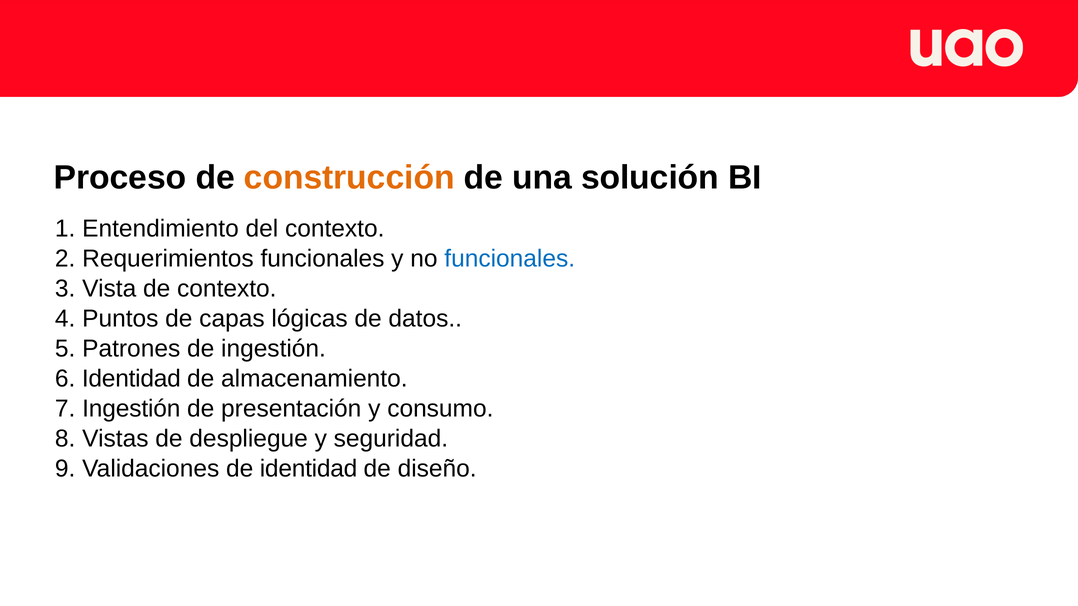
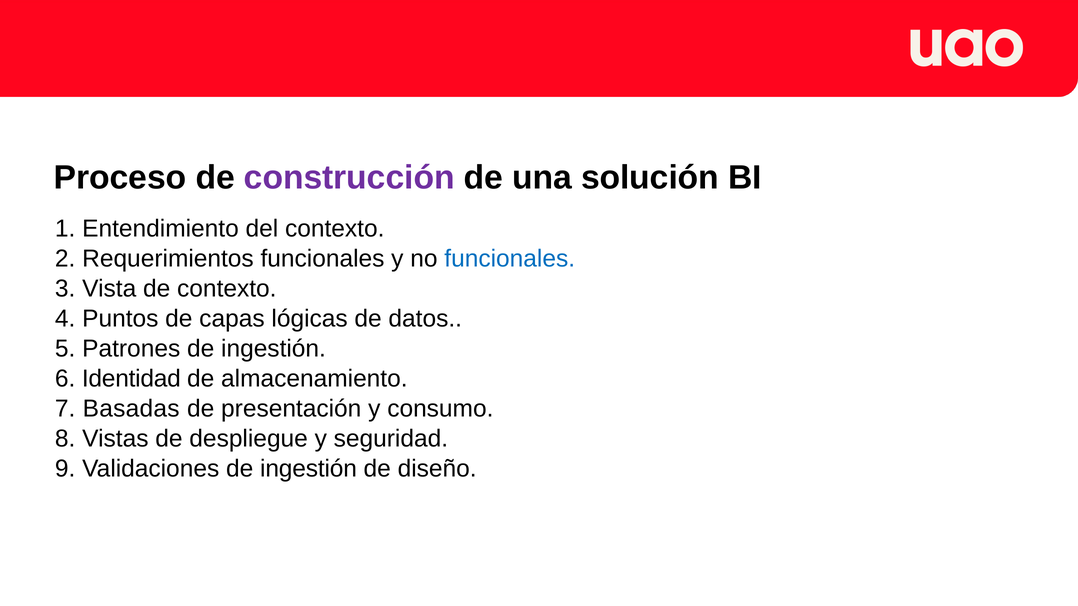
construcción colour: orange -> purple (349, 178)
7 Ingestión: Ingestión -> Basadas (131, 409)
Validaciones de identidad: identidad -> ingestión (309, 469)
